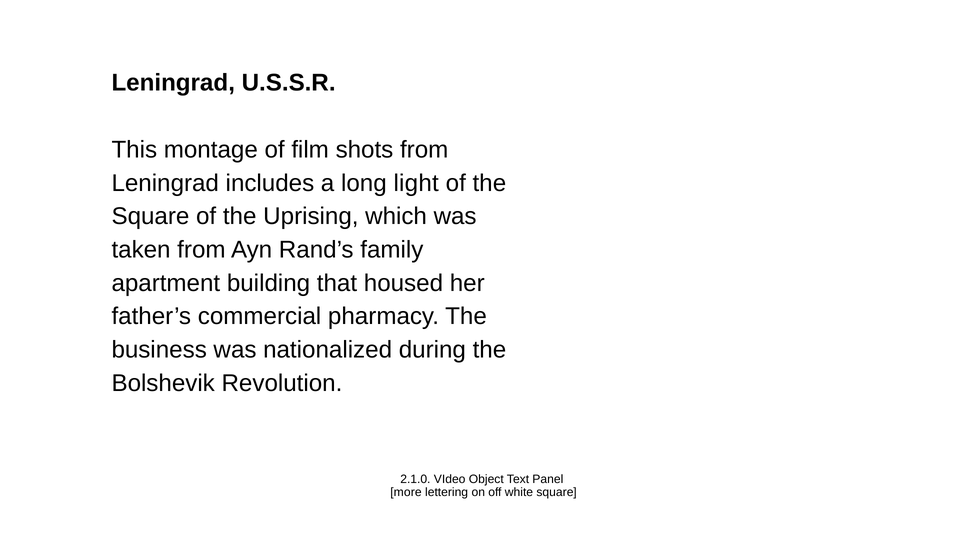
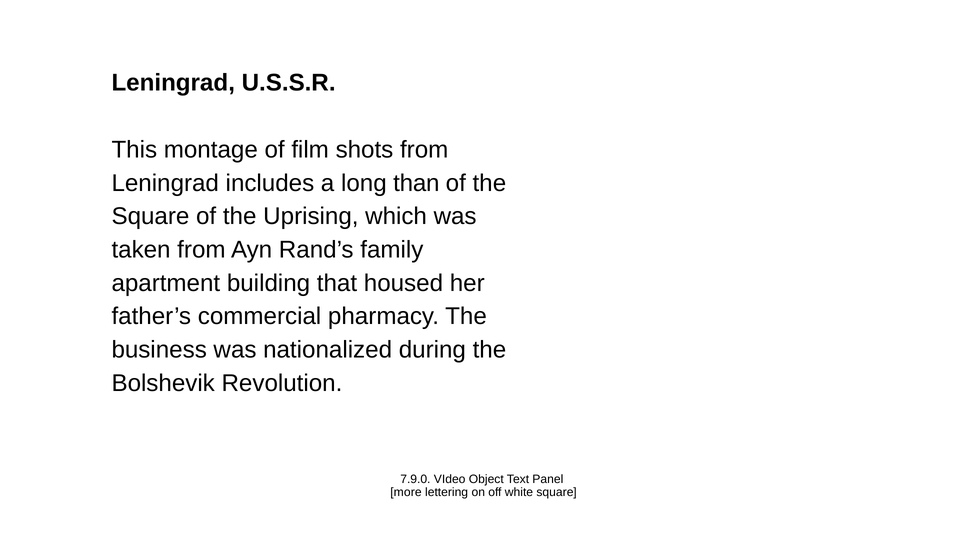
light: light -> than (416, 183)
2.1.0: 2.1.0 -> 7.9.0 (415, 479)
